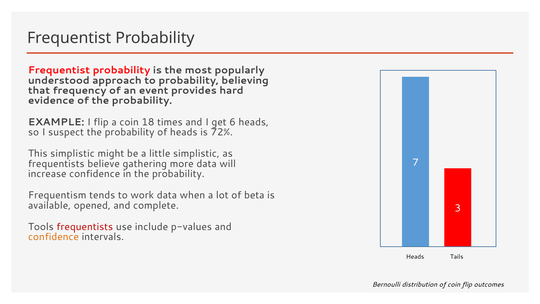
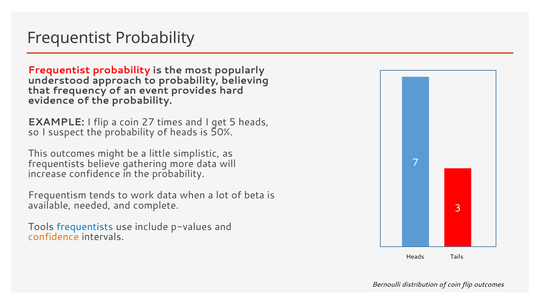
18: 18 -> 27 (148, 122)
6: 6 -> 5 (233, 122)
72%: 72% -> 50% (222, 132)
This simplistic: simplistic -> outcomes (73, 153)
opened: opened -> needed (92, 205)
frequentists colour: red -> blue (85, 227)
